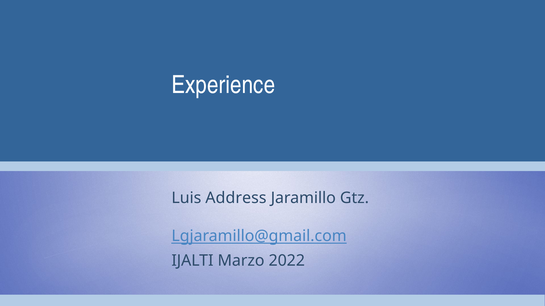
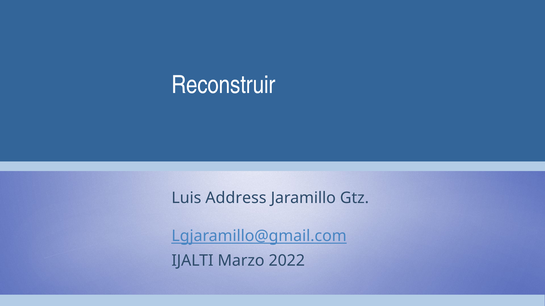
Experience: Experience -> Reconstruir (223, 85)
